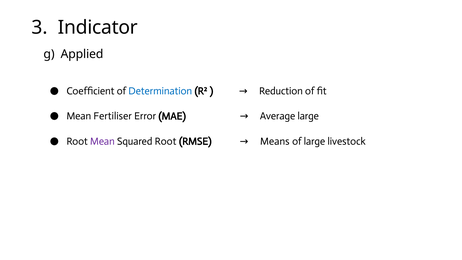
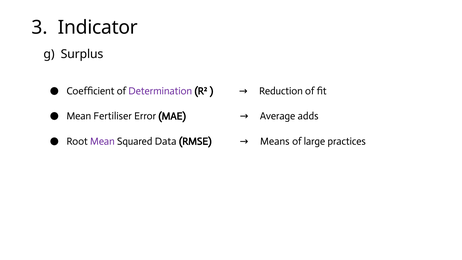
Applied: Applied -> Surplus (82, 54)
Determination colour: blue -> purple (160, 91)
Average large: large -> adds (308, 116)
Squared Root: Root -> Data (166, 141)
livestock: livestock -> practices (347, 141)
